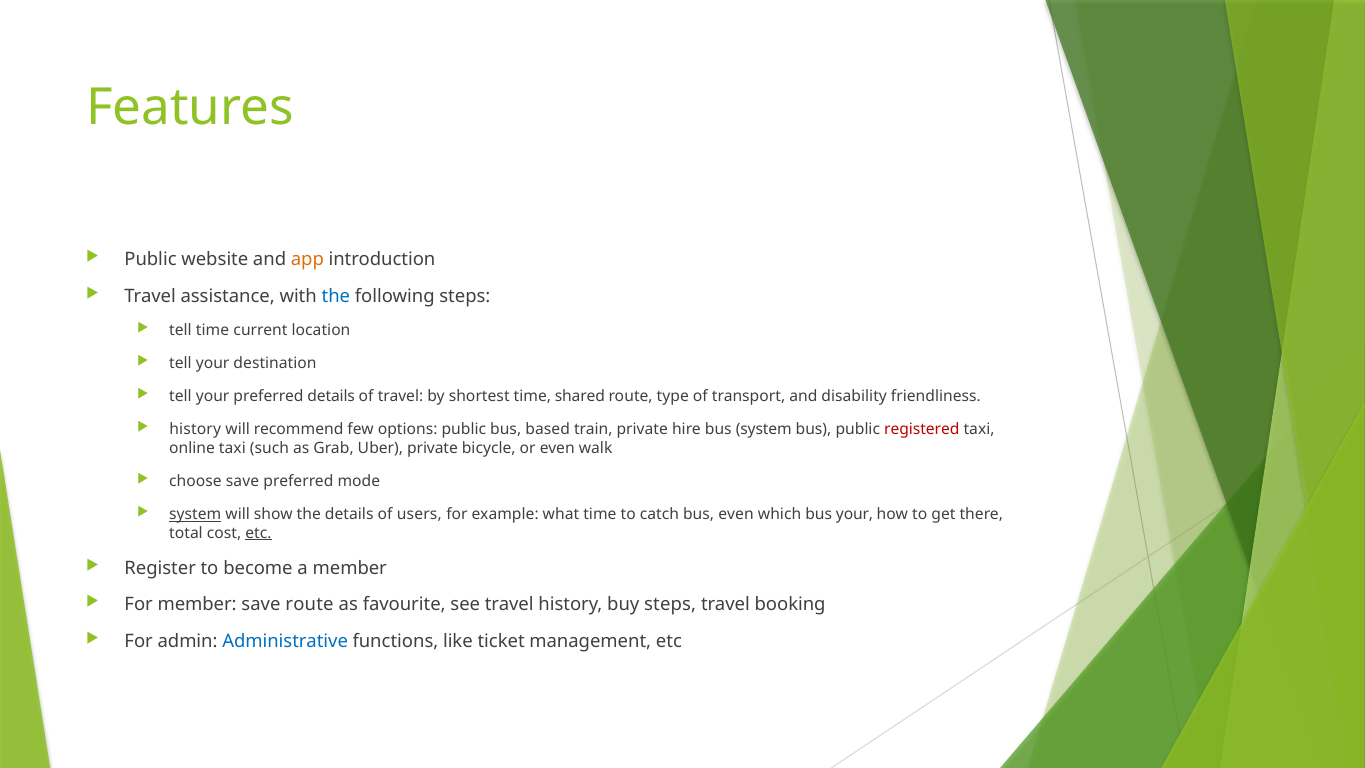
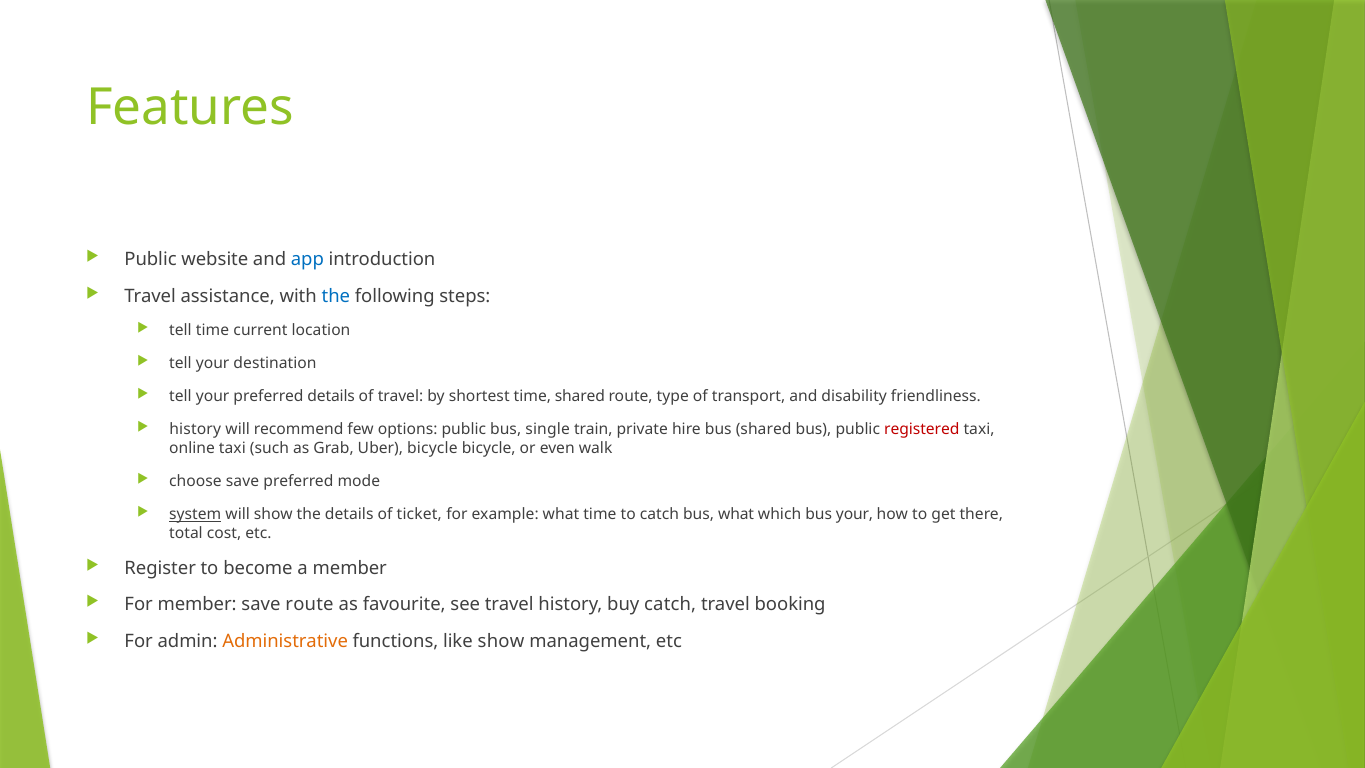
app colour: orange -> blue (307, 259)
based: based -> single (548, 429)
bus system: system -> shared (764, 429)
Uber private: private -> bicycle (432, 448)
users: users -> ticket (419, 514)
bus even: even -> what (736, 514)
etc underline: present -> none (258, 533)
buy steps: steps -> catch (670, 604)
Administrative colour: blue -> orange (285, 641)
like ticket: ticket -> show (501, 641)
